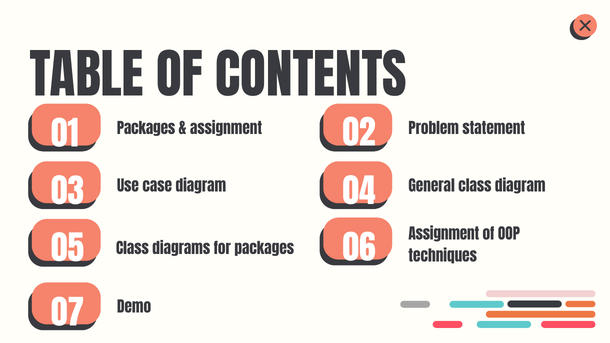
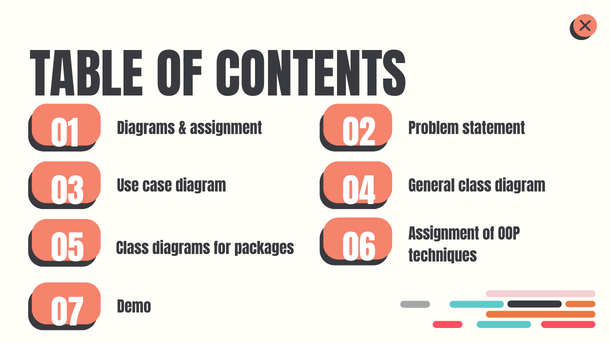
Packages: Packages -> Diagrams (146, 129)
